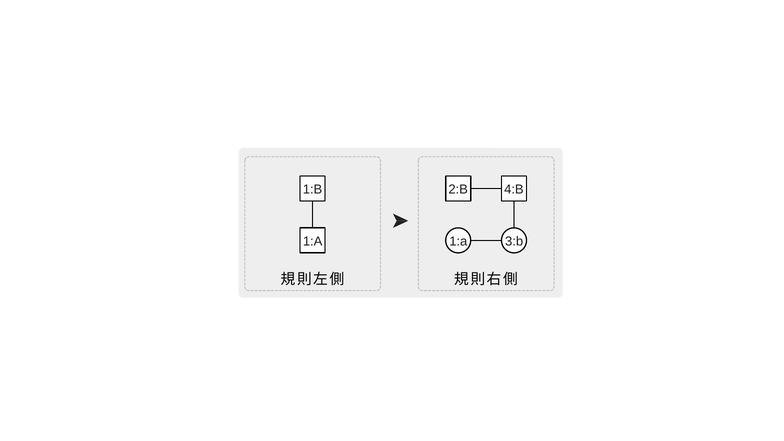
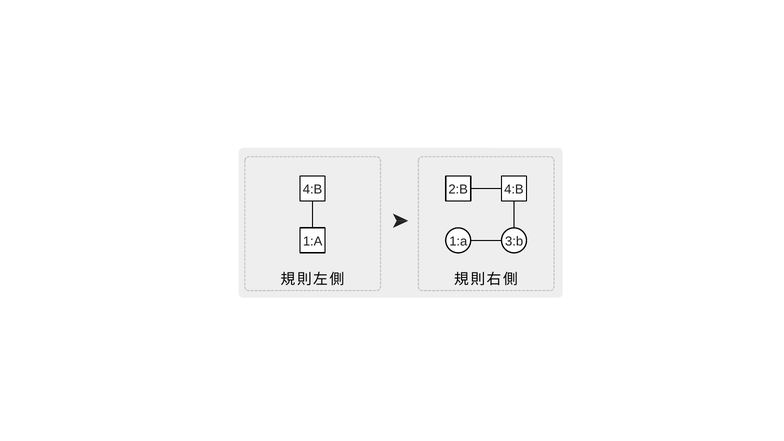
1:B: 1:B -> 4:B (313, 189)
